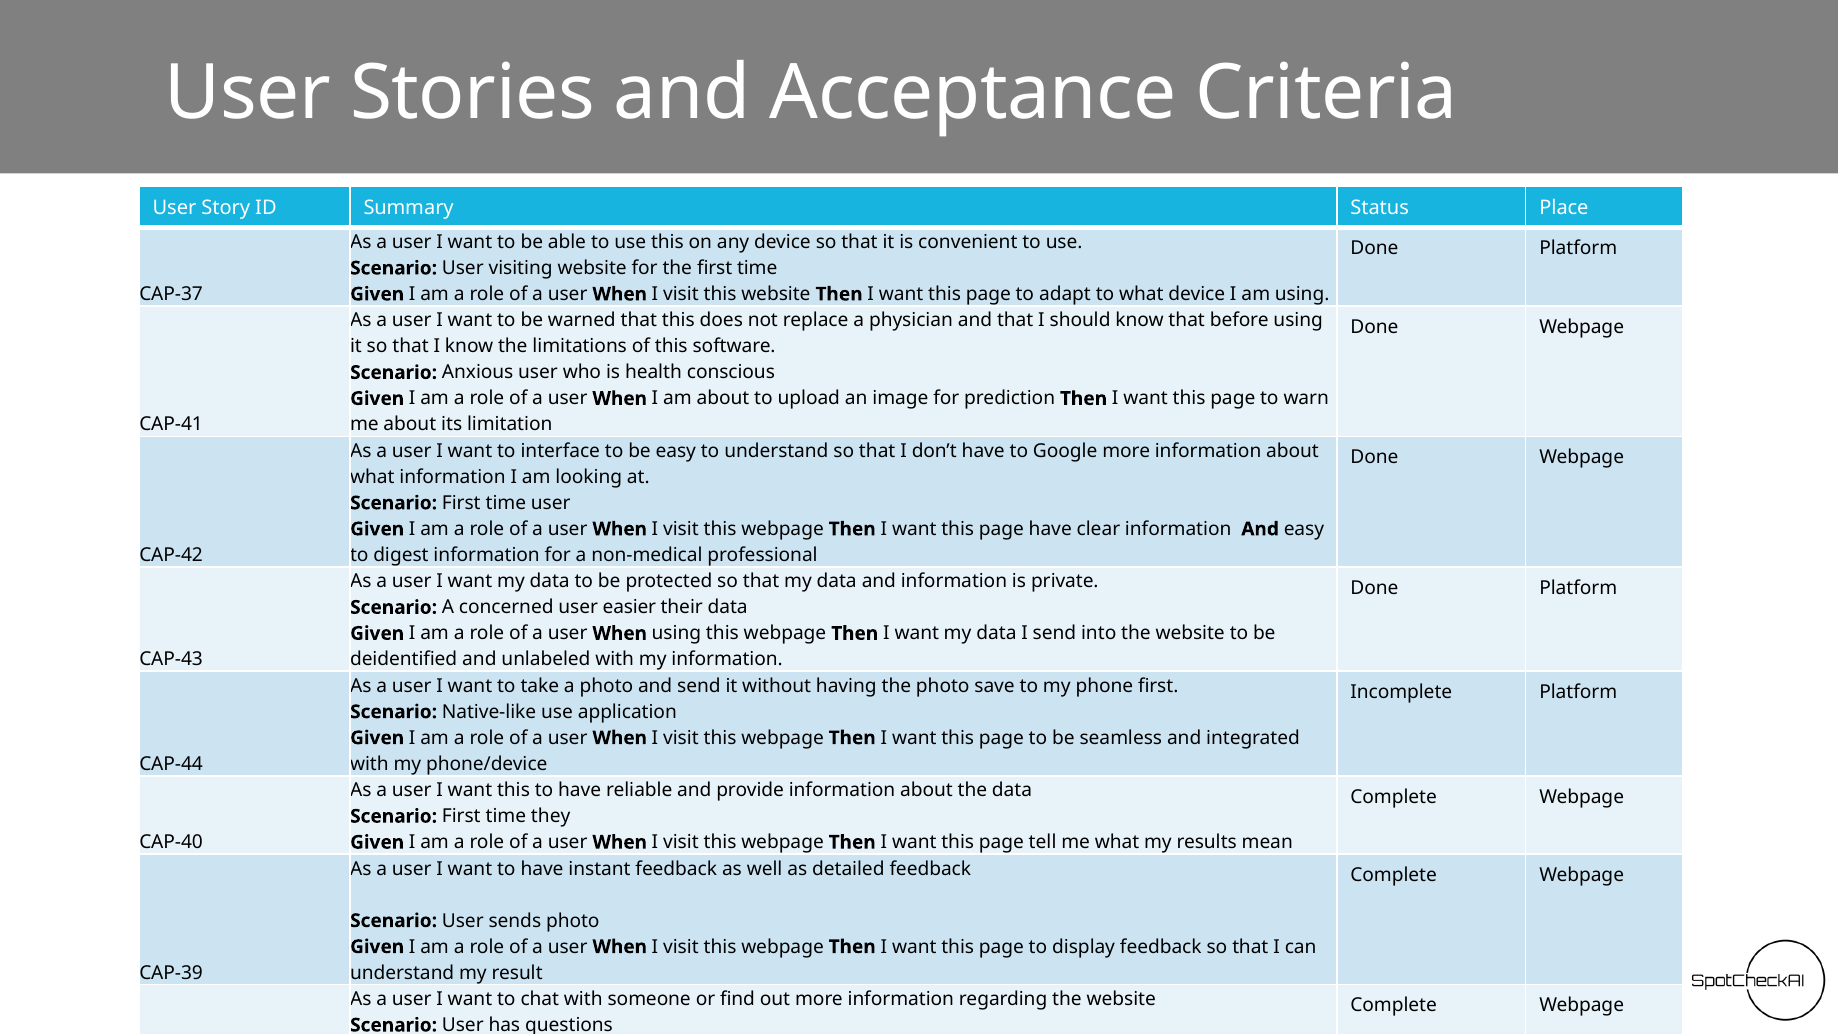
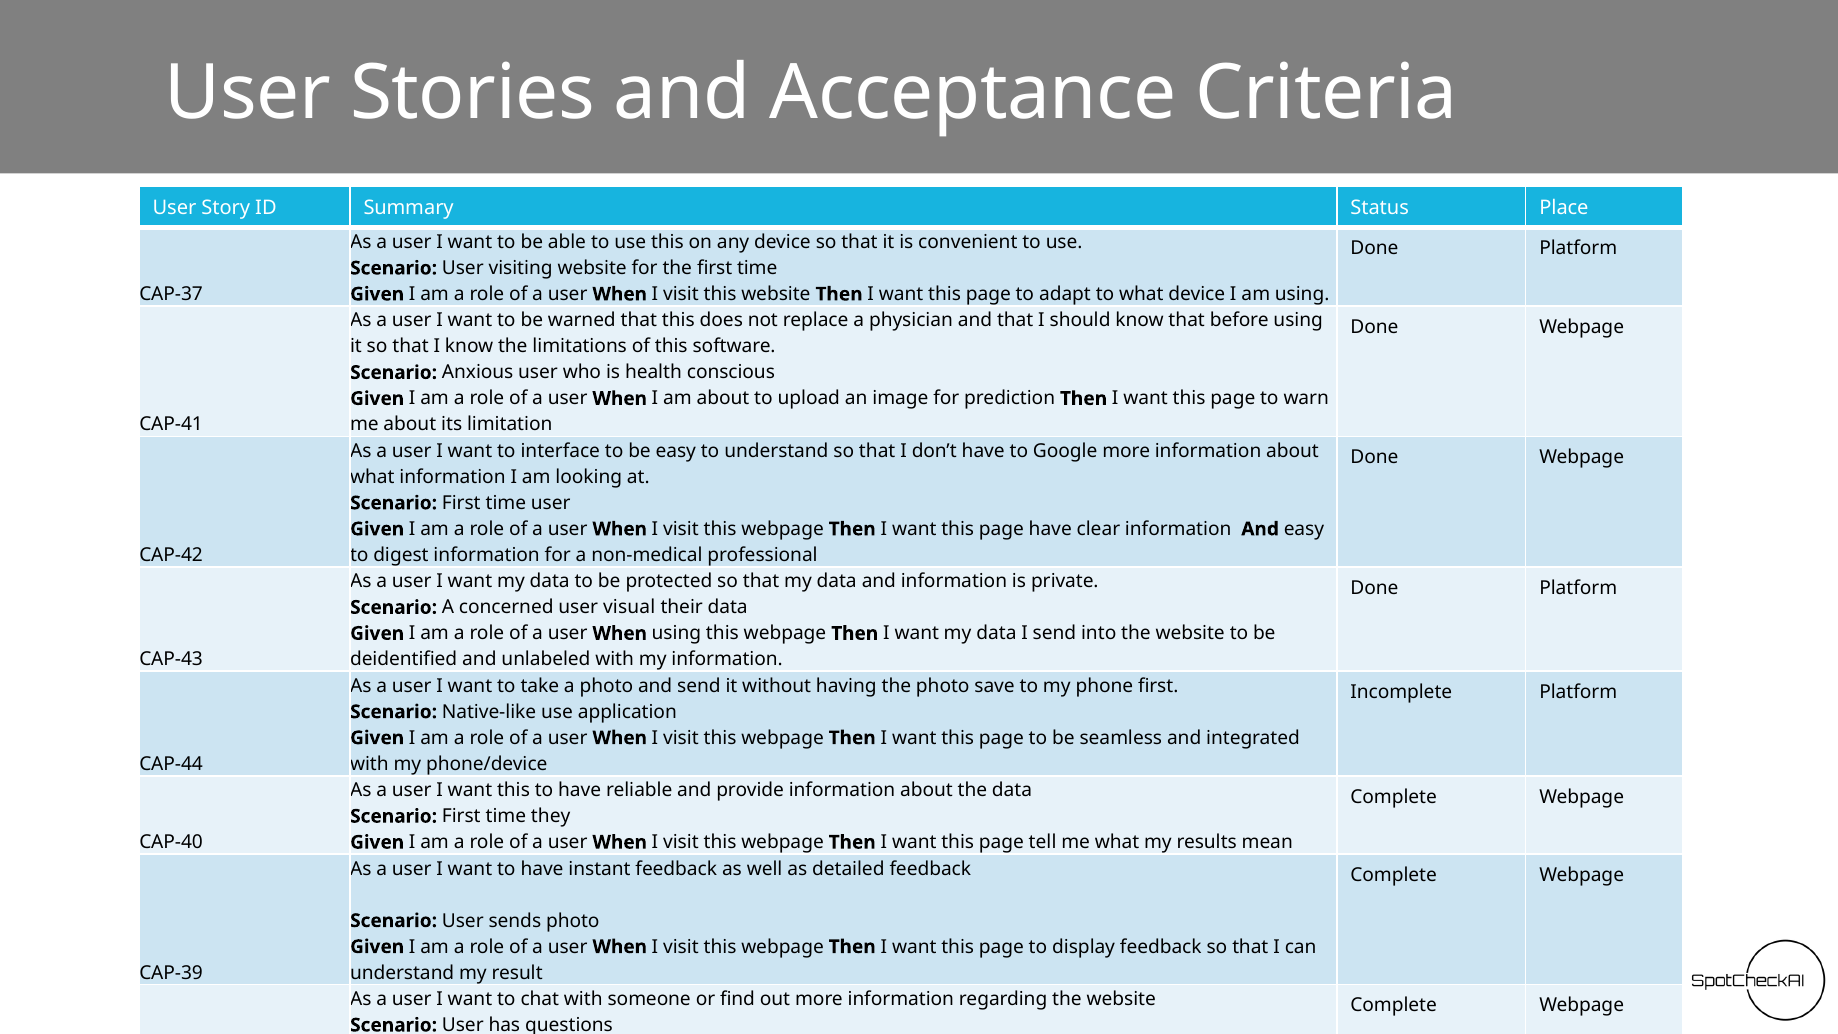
easier: easier -> visual (629, 607)
